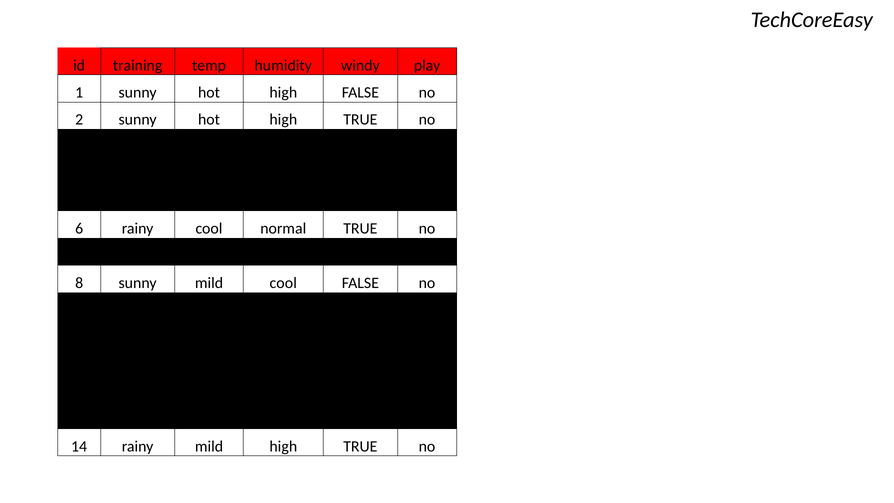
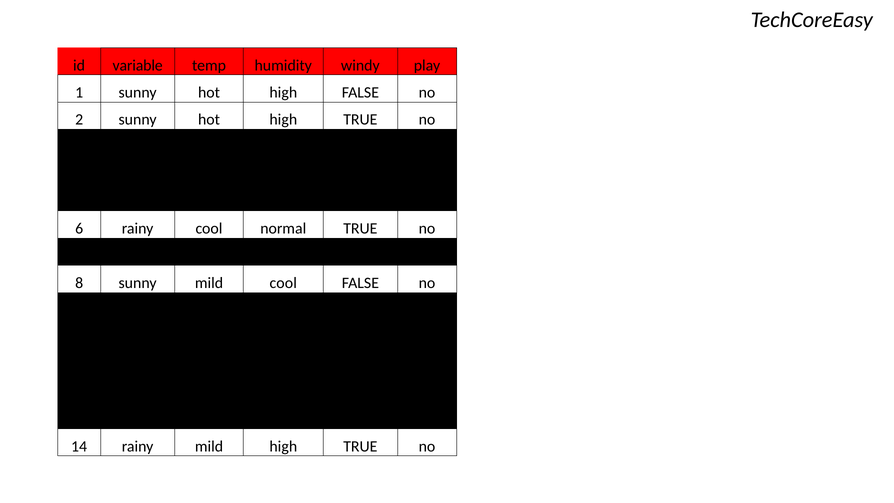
training: training -> variable (138, 65)
